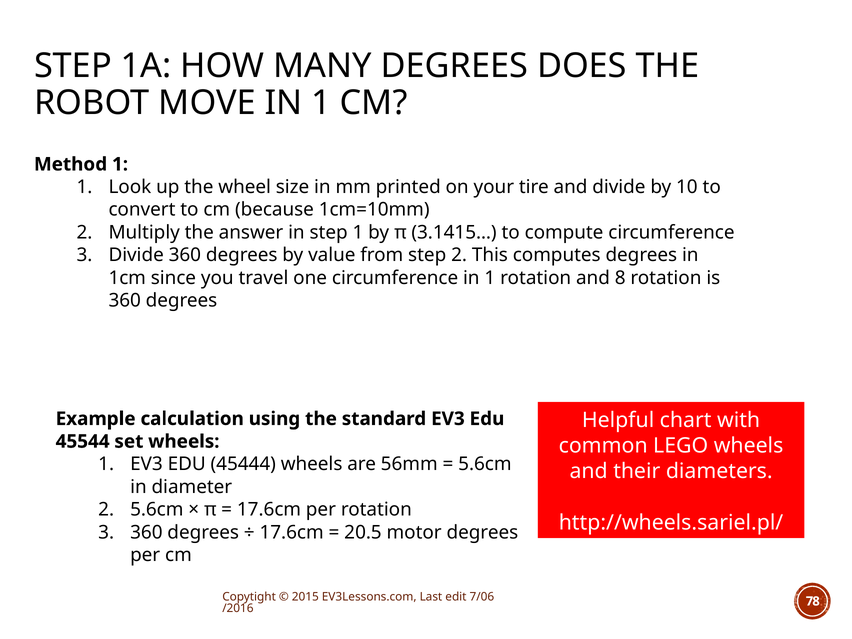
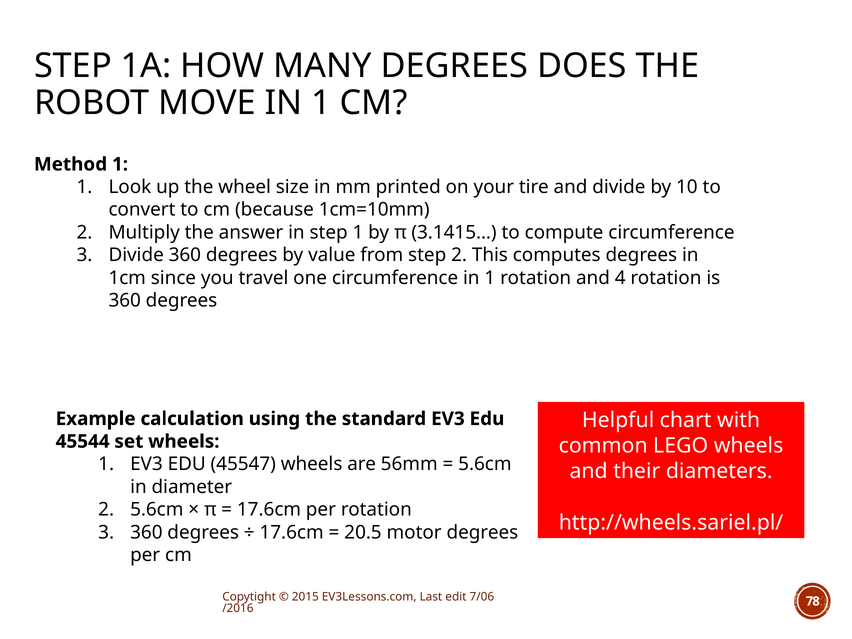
8: 8 -> 4 (620, 278)
45444: 45444 -> 45547 (243, 464)
